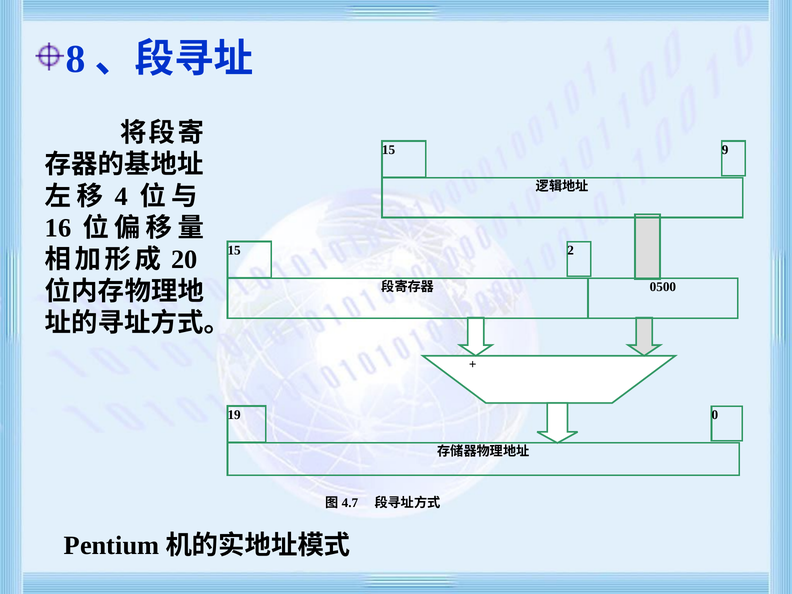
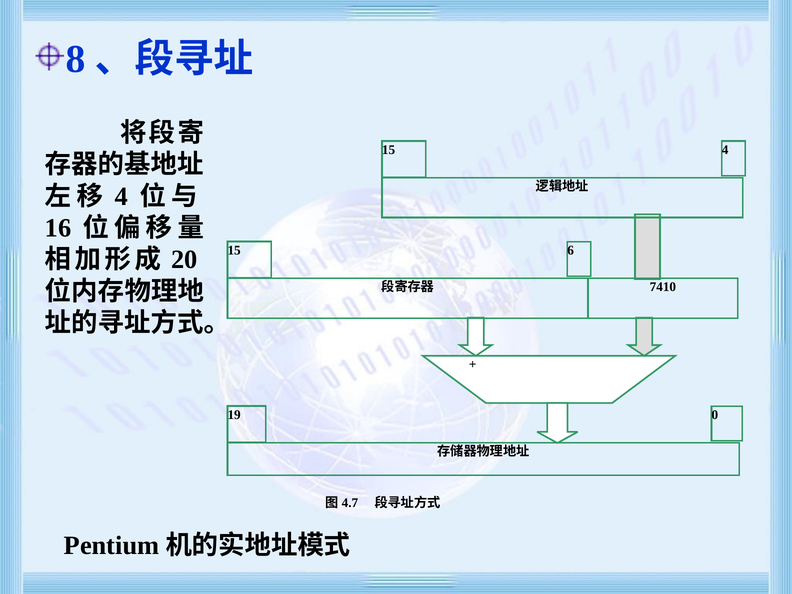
15 9: 9 -> 4 (725, 150)
2: 2 -> 6 (571, 250)
0500: 0500 -> 7410 (663, 287)
